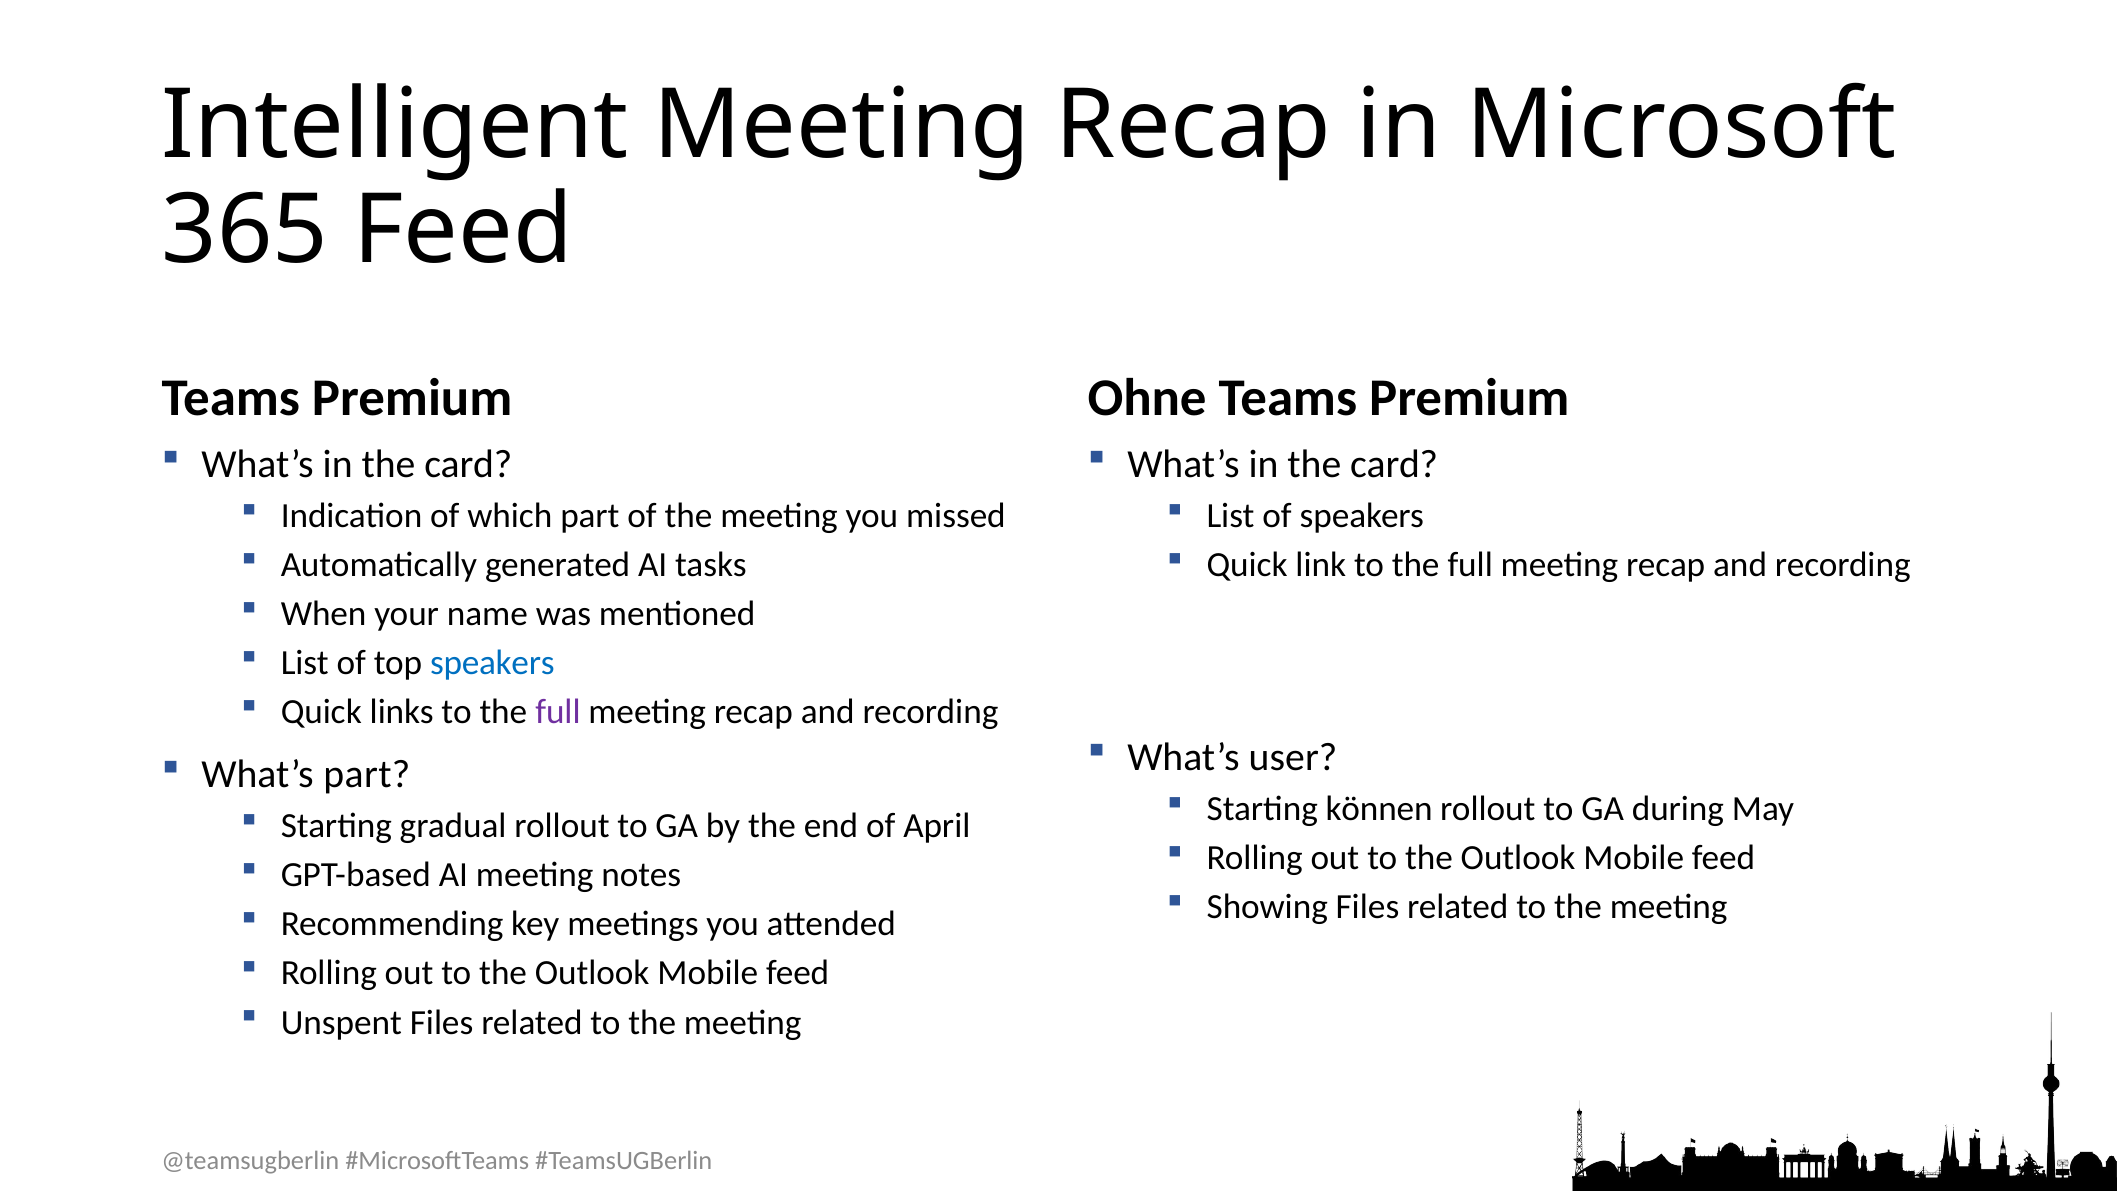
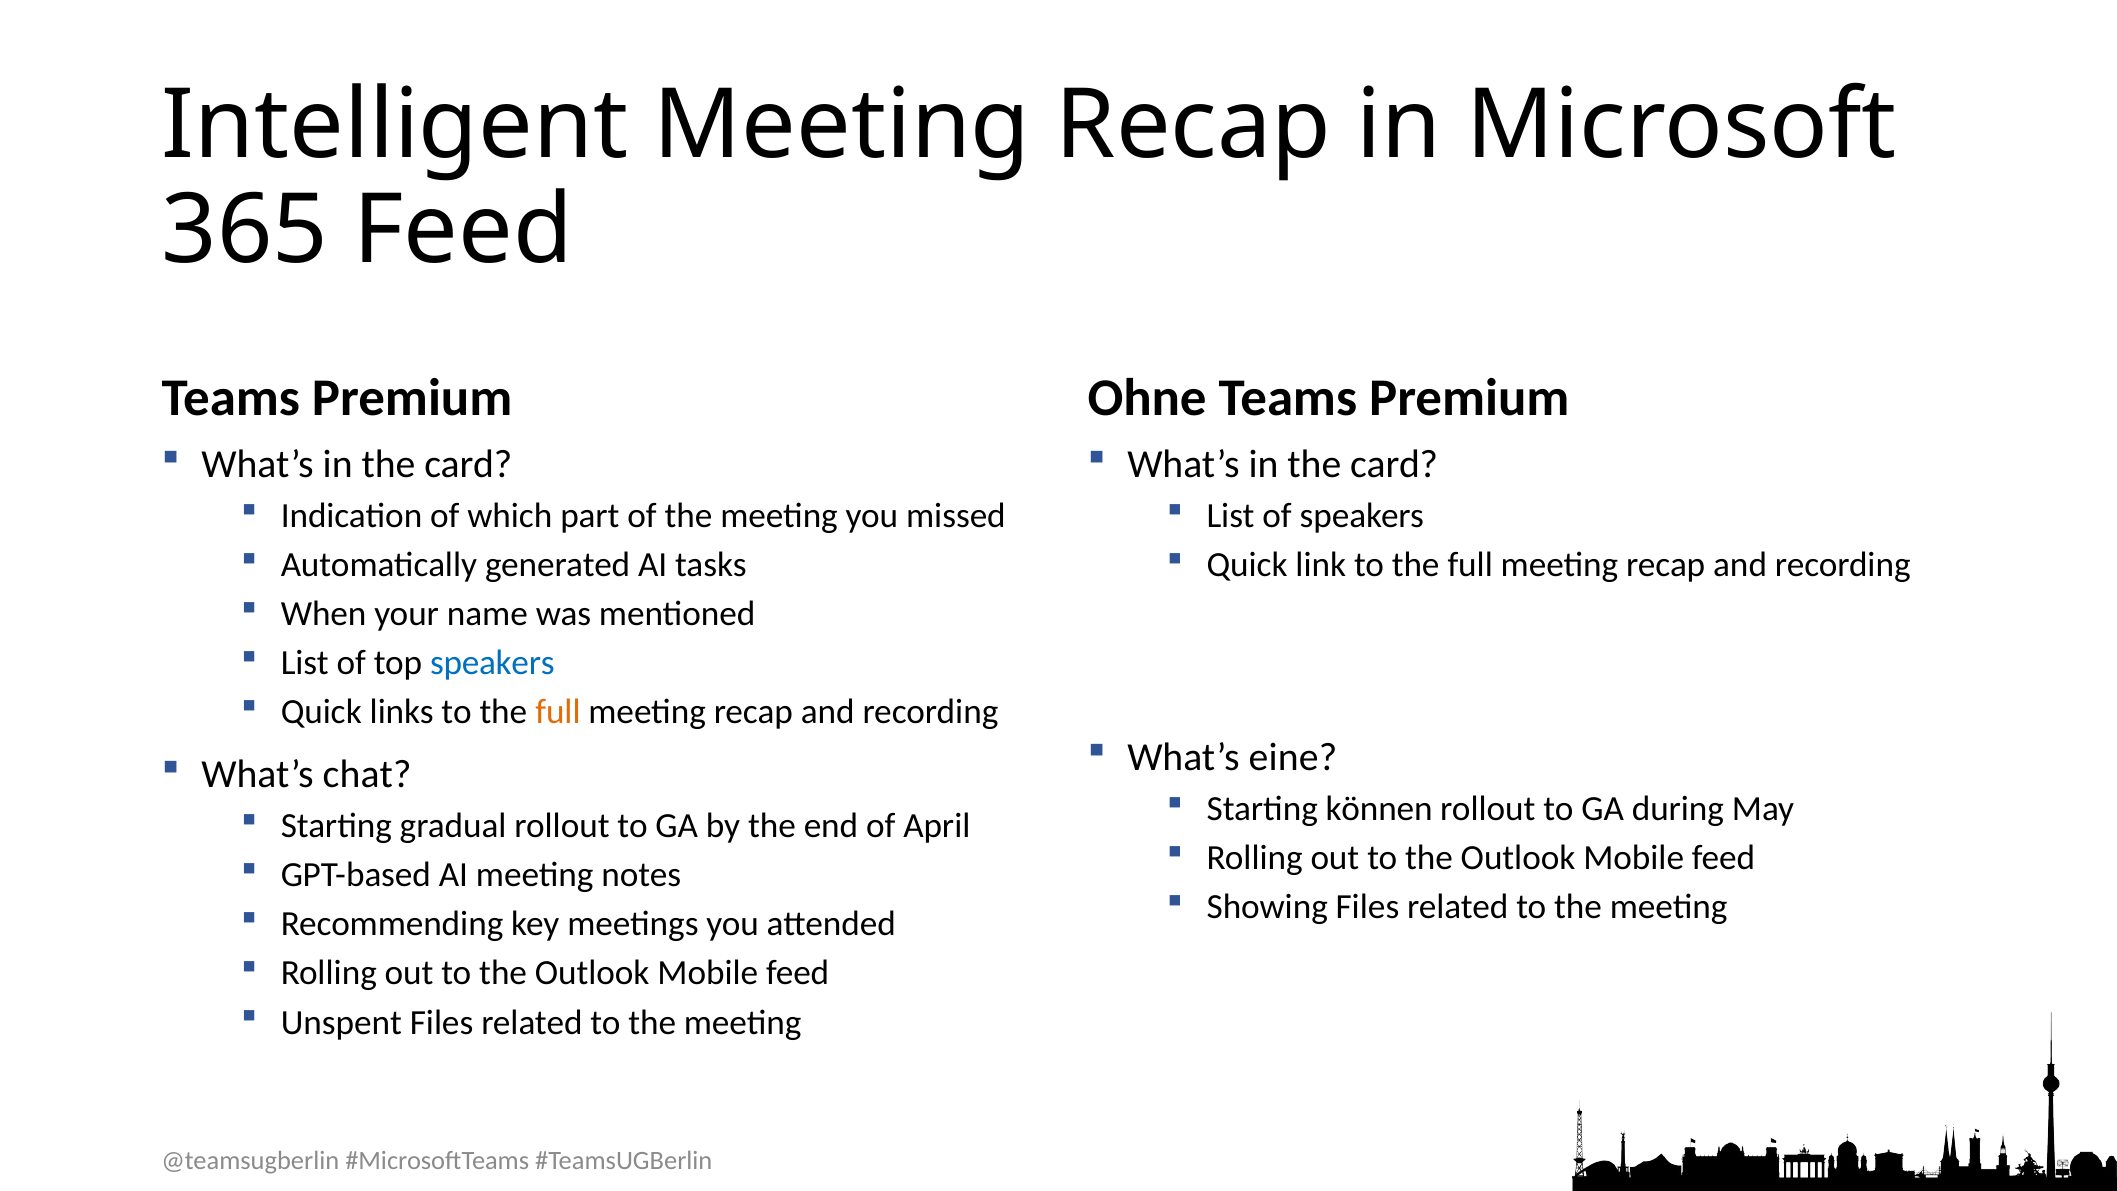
full colour: purple -> orange (558, 712)
user: user -> eine (1293, 757)
What’s part: part -> chat (367, 774)
